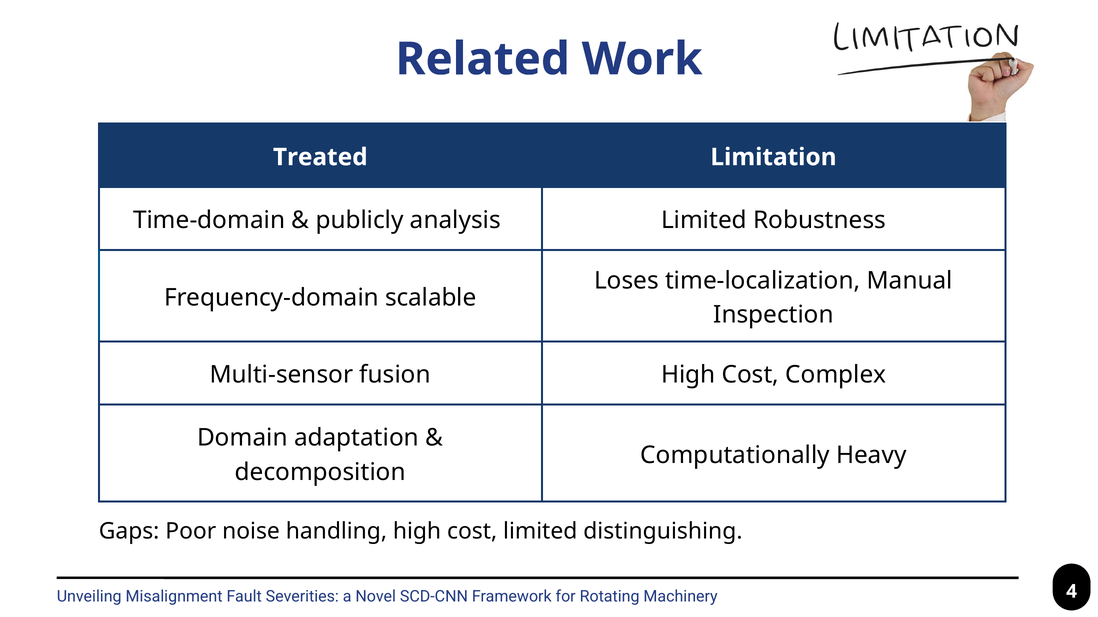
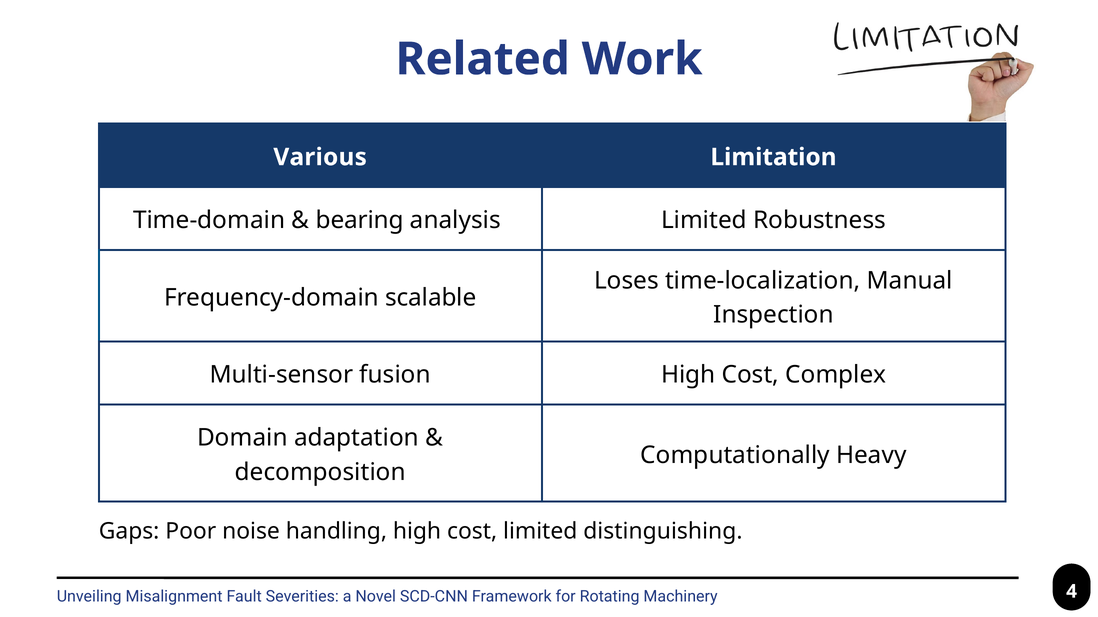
Treated: Treated -> Various (320, 157)
publicly: publicly -> bearing (360, 221)
